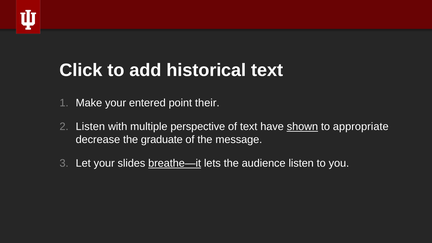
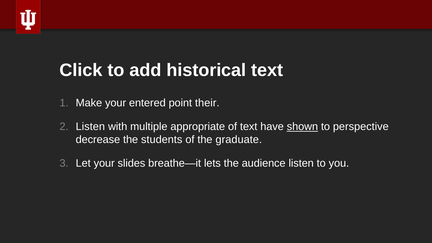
perspective: perspective -> appropriate (198, 127)
appropriate: appropriate -> perspective (361, 127)
graduate: graduate -> students (162, 140)
message: message -> graduate (239, 140)
breathe—it underline: present -> none (175, 163)
